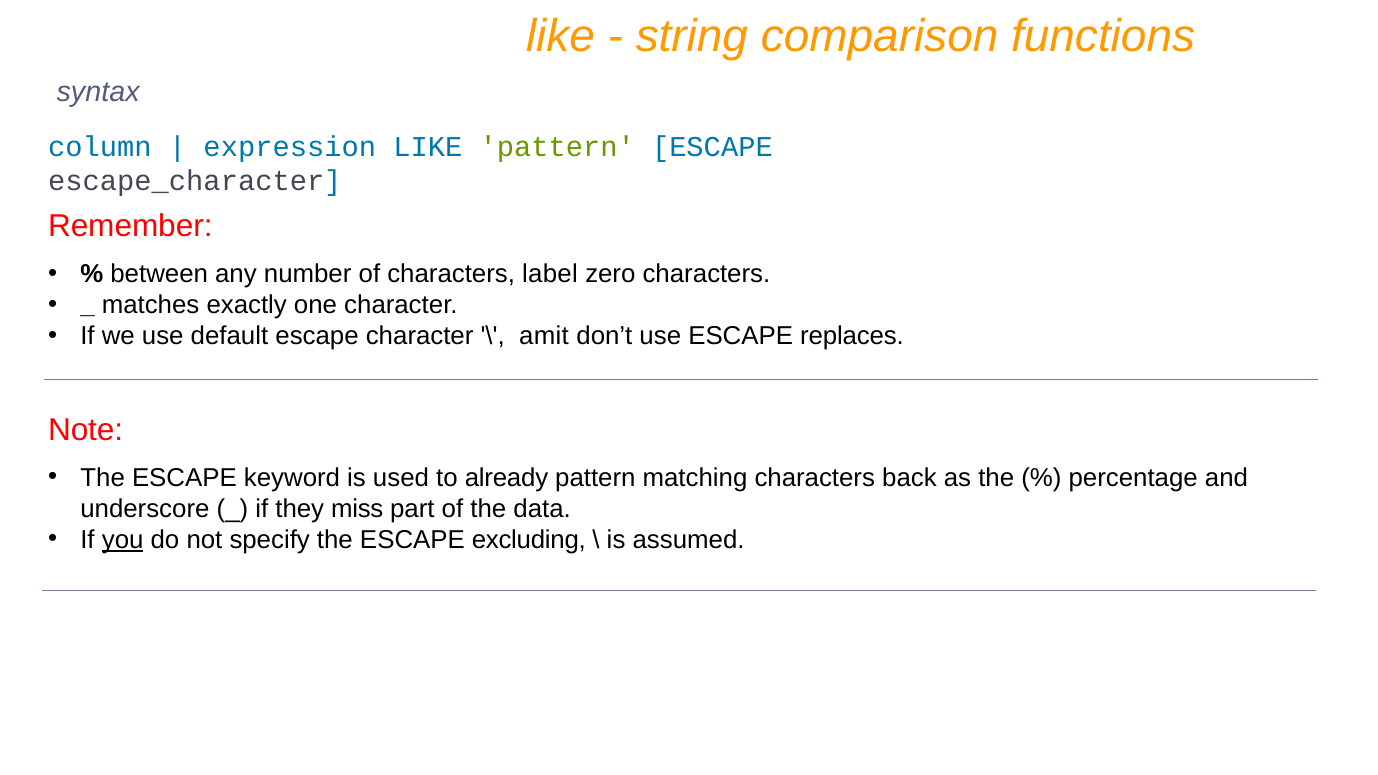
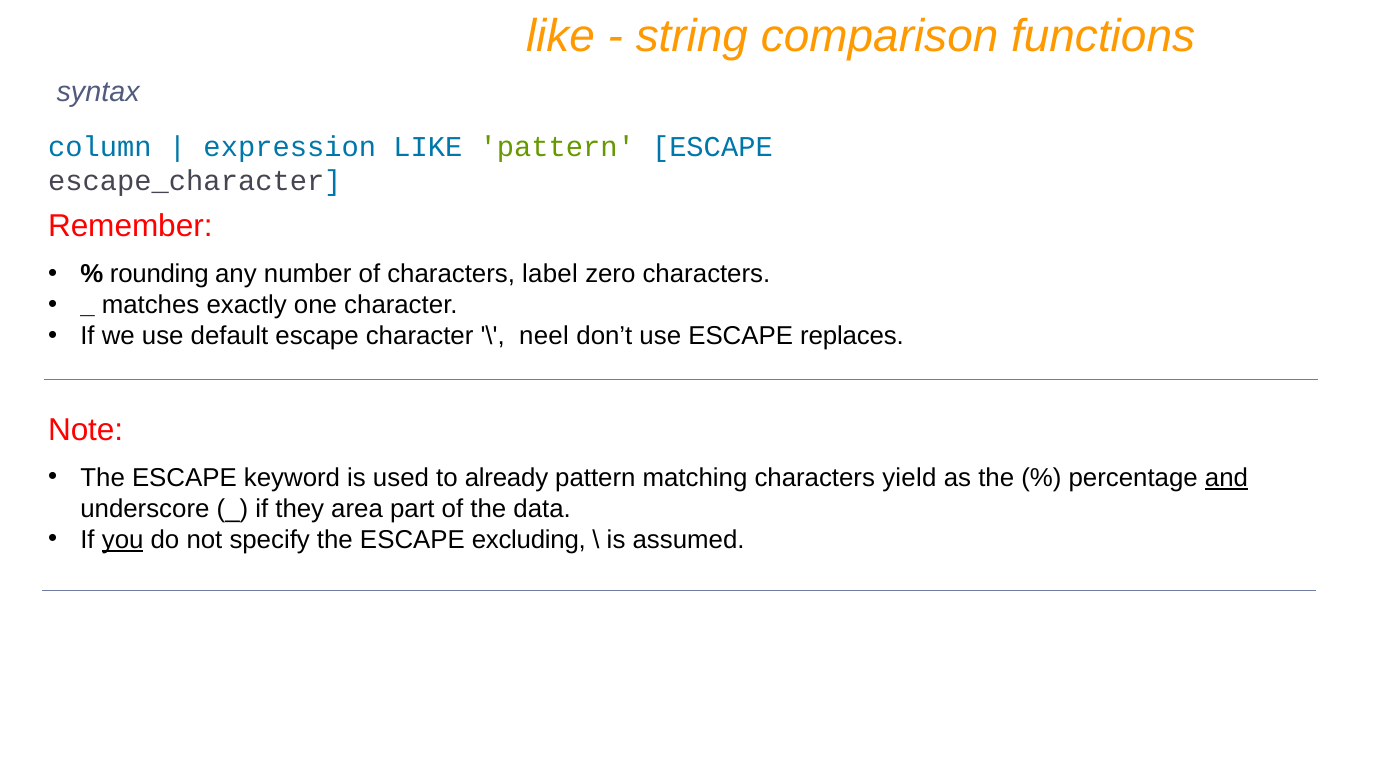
between: between -> rounding (159, 274)
amit: amit -> neel (544, 336)
back: back -> yield (909, 478)
and underline: none -> present (1226, 478)
miss: miss -> area (357, 509)
